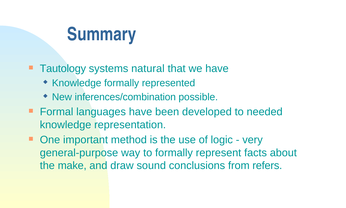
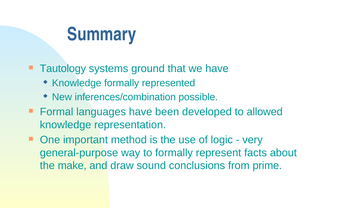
natural: natural -> ground (148, 68)
needed: needed -> allowed (265, 112)
refers: refers -> prime (267, 165)
